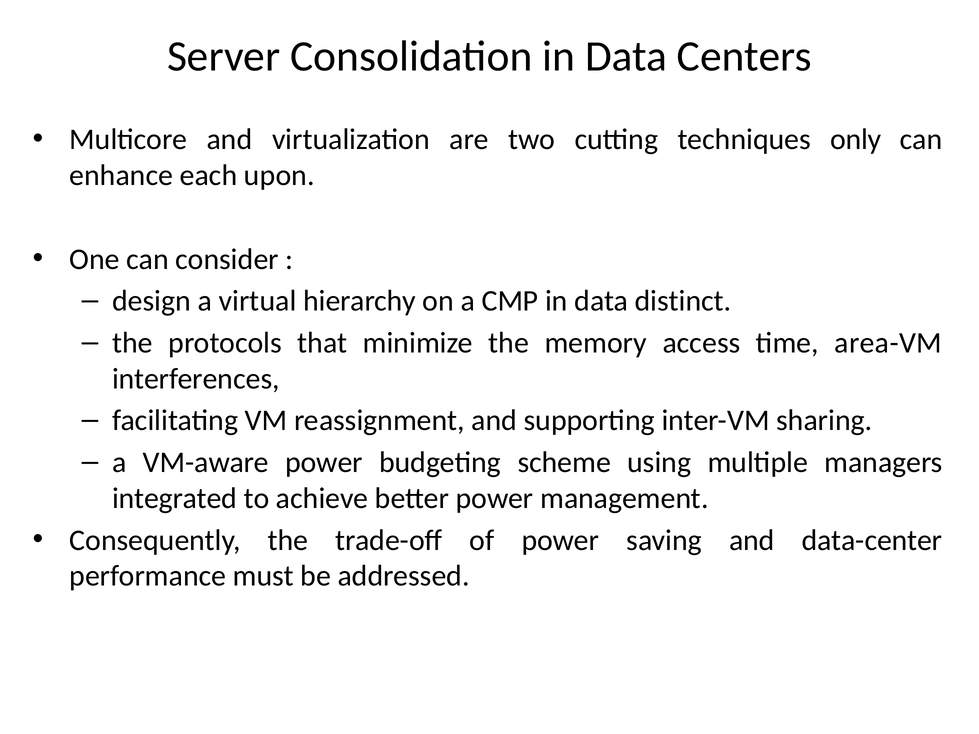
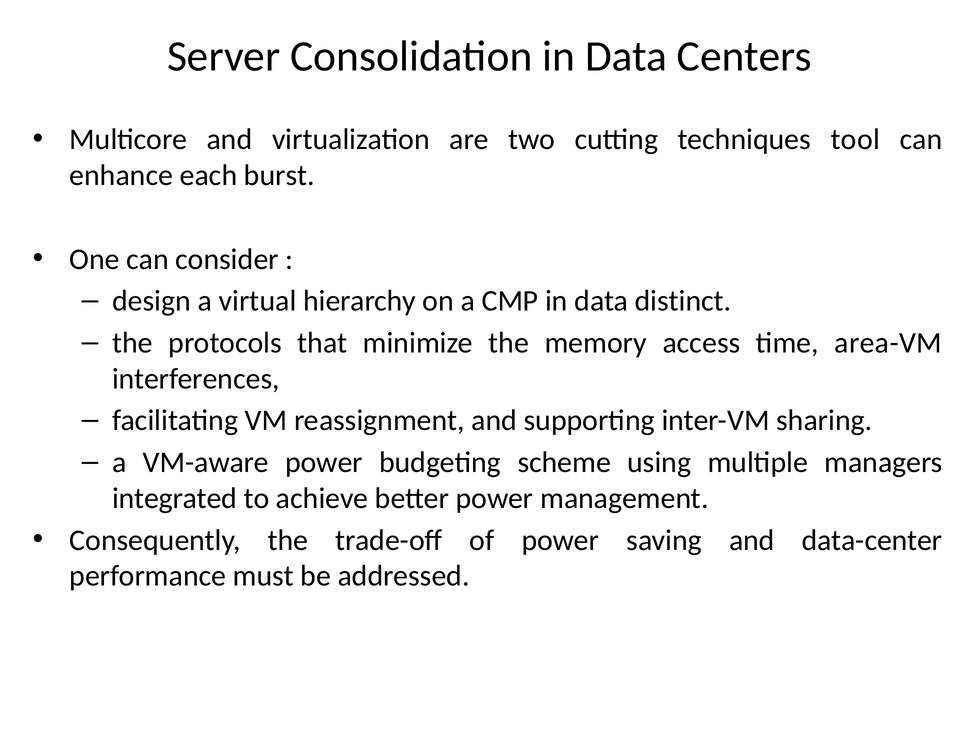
only: only -> tool (855, 140)
upon: upon -> burst (279, 176)
